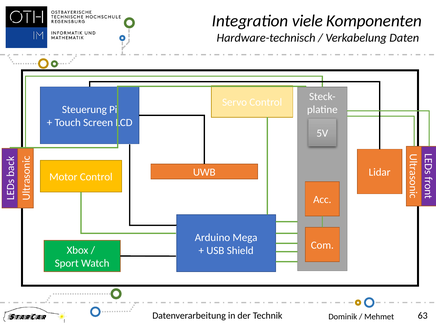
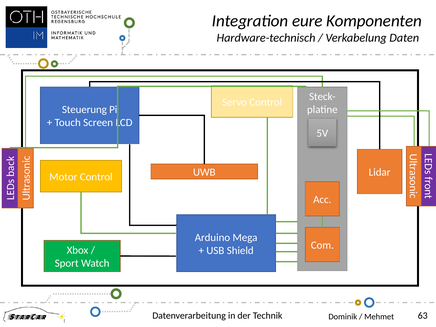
viele: viele -> eure (307, 21)
